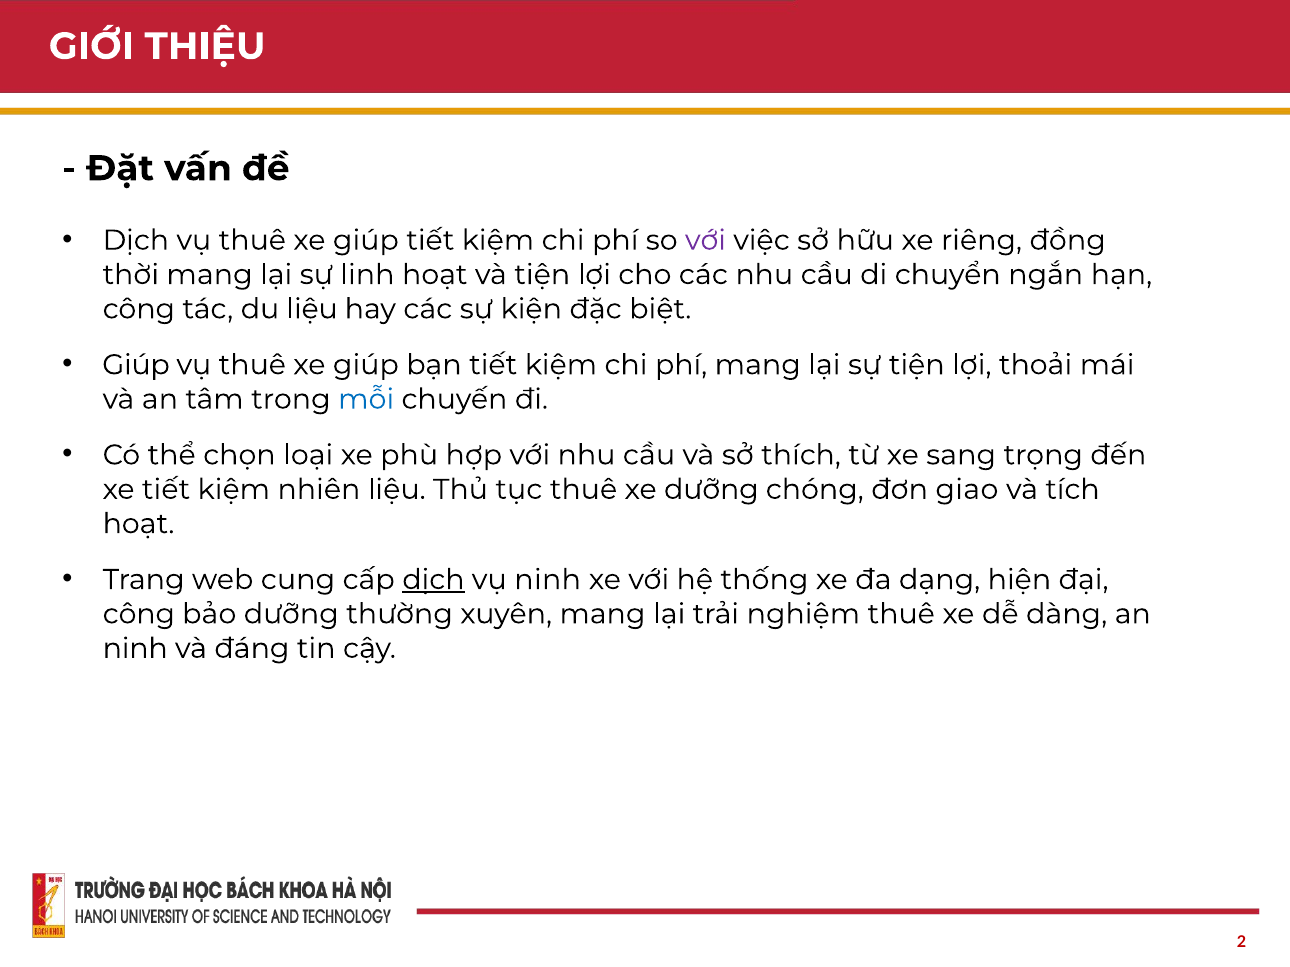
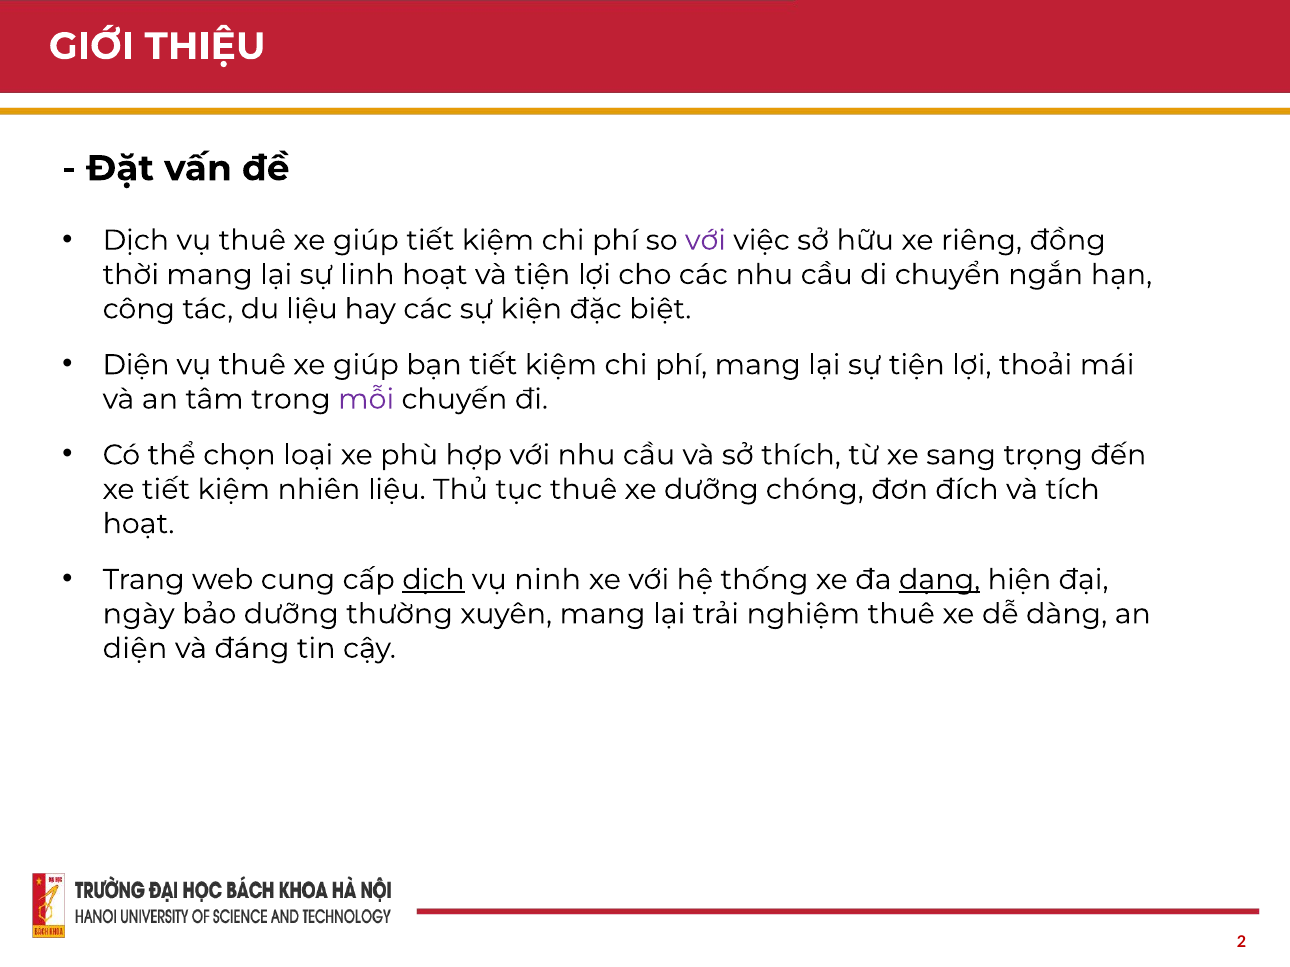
Giúp: Giúp -> Diện (136, 365)
mỗi colour: blue -> purple (366, 399)
giao: giao -> đích (967, 490)
dạng underline: none -> present (940, 580)
công: công -> ngày (139, 614)
ninh: ninh -> diện (135, 649)
